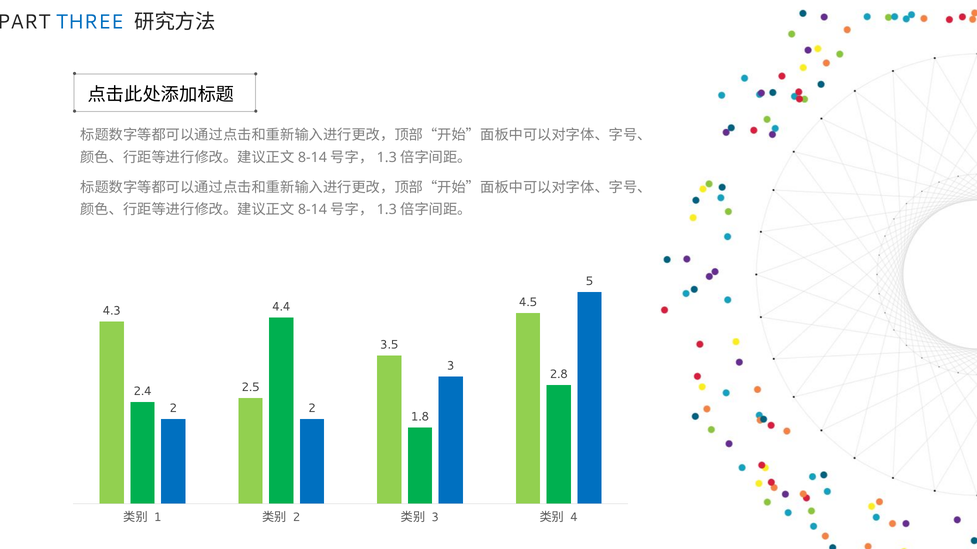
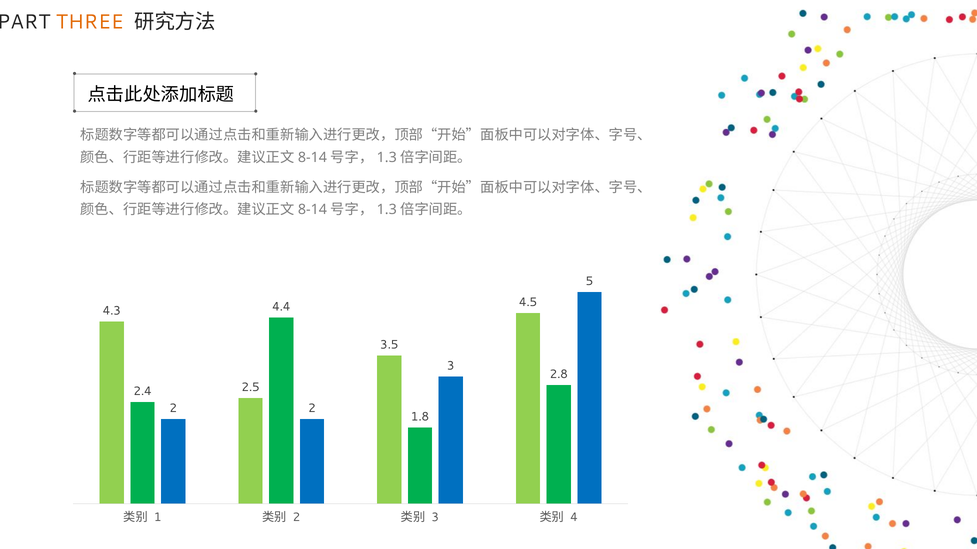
THREE colour: blue -> orange (90, 22)
